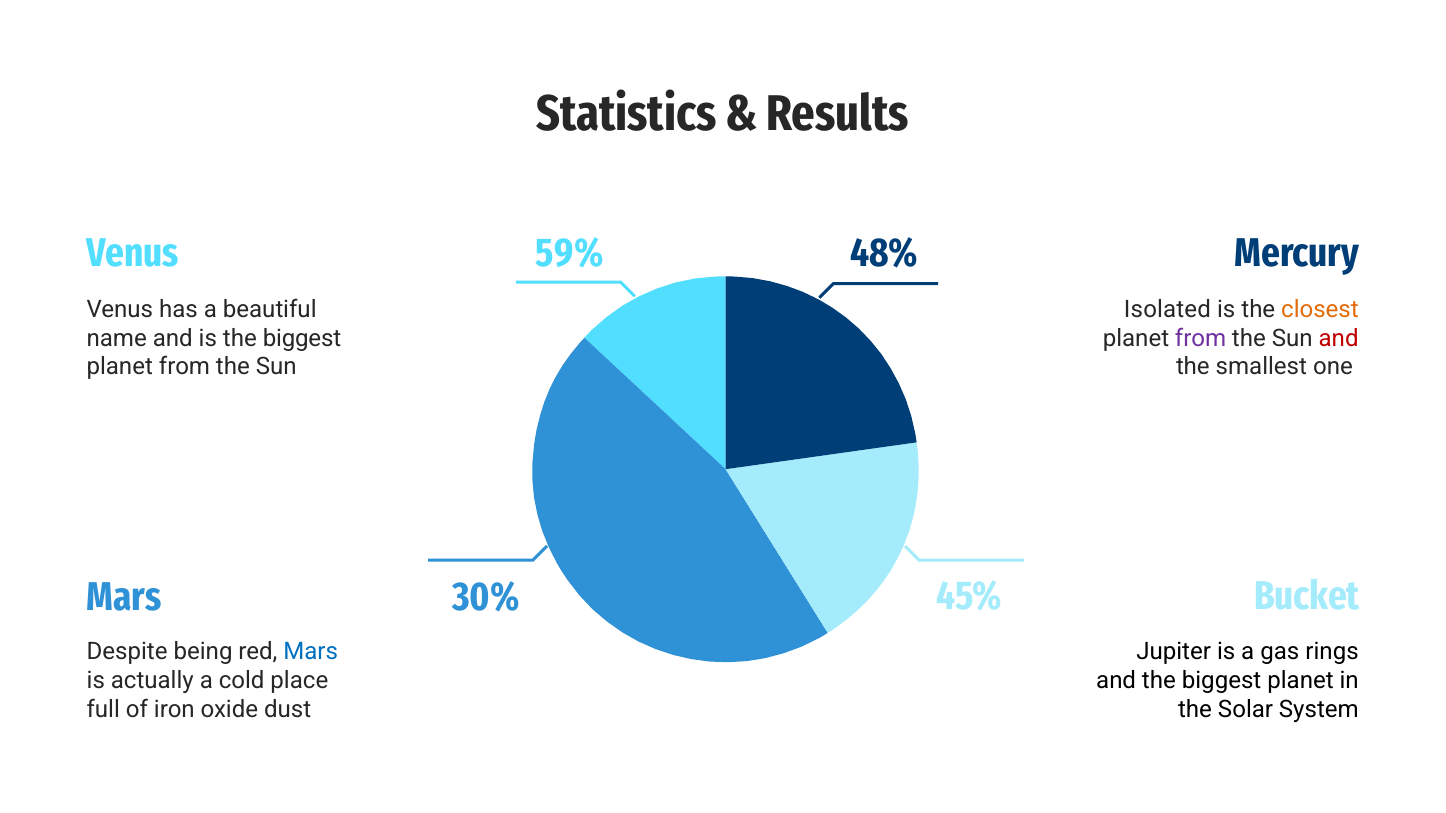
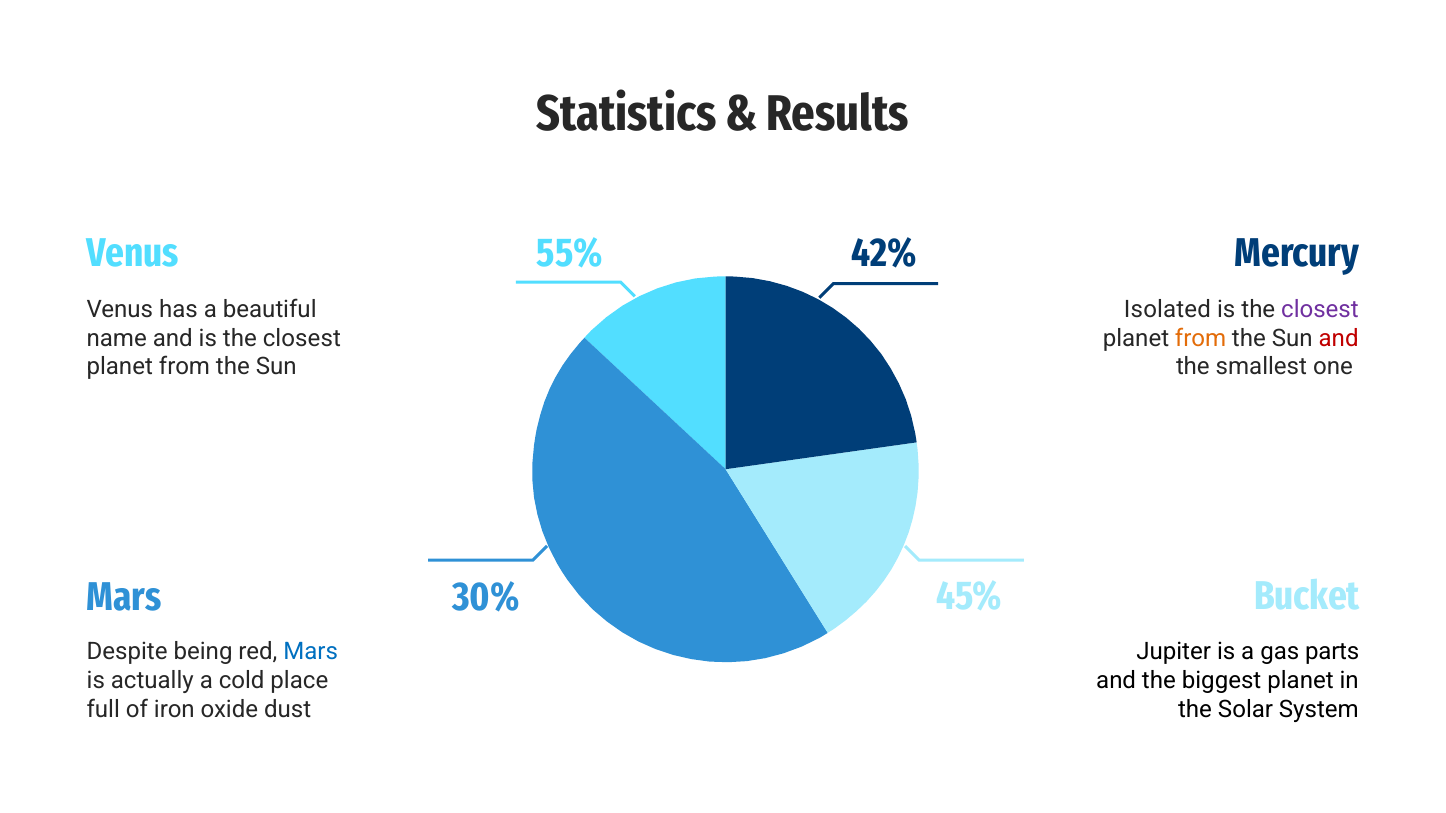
59%: 59% -> 55% (570, 254)
48%: 48% -> 42% (884, 254)
closest colour: orange -> purple (1320, 309)
and is the biggest: biggest -> closest (302, 338)
from colour: purple -> orange (1201, 338)
rings: rings -> parts (1332, 652)
